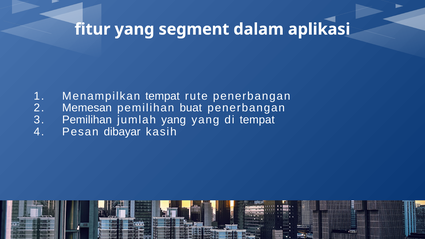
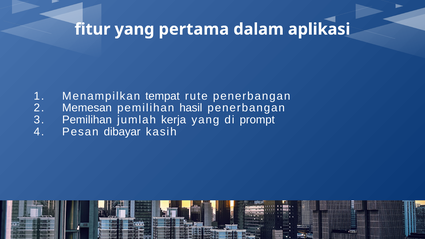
segment: segment -> pertama (194, 29)
buat: buat -> hasil (191, 108)
jumlah yang: yang -> kerja (174, 120)
di tempat: tempat -> prompt (257, 120)
